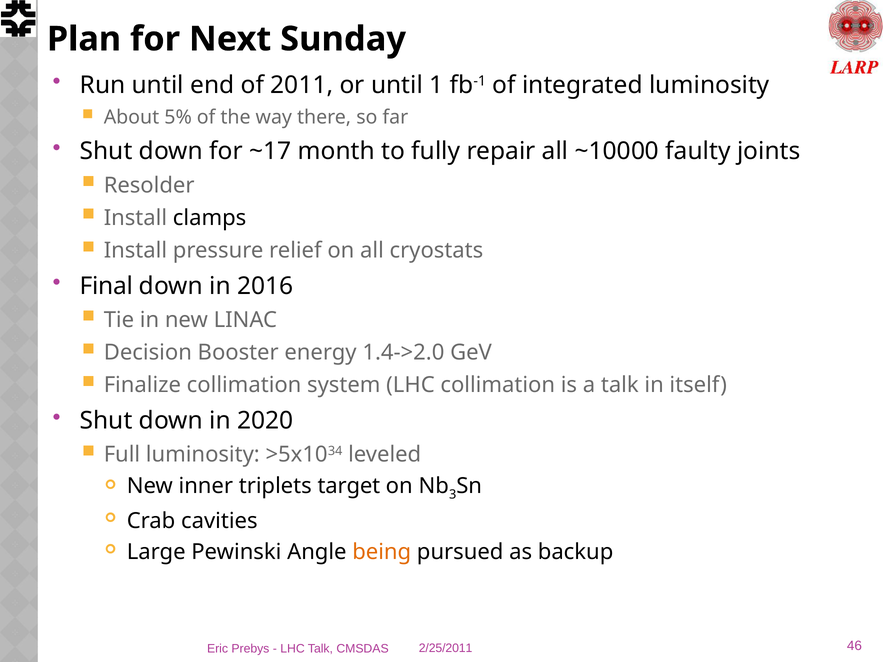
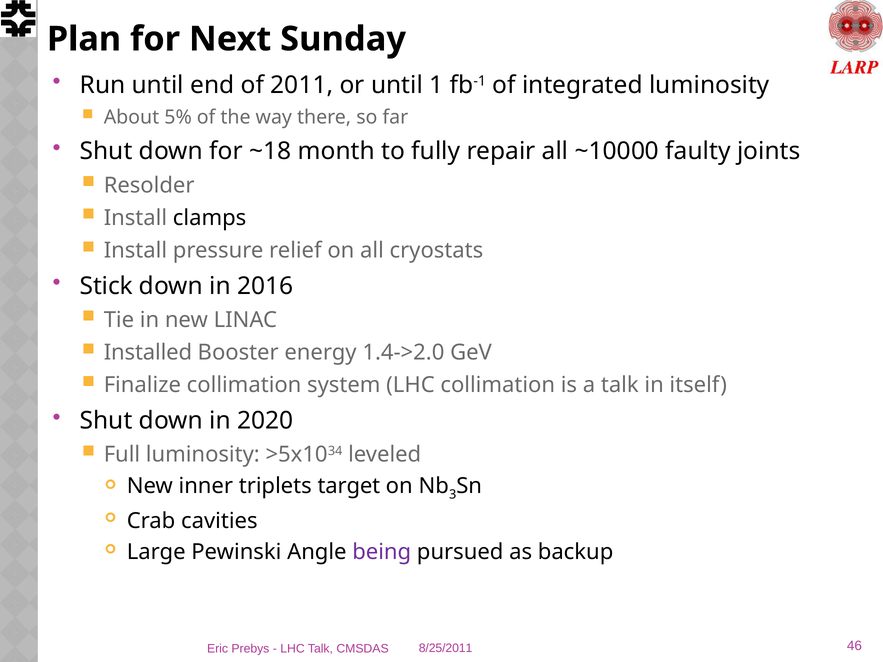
~17: ~17 -> ~18 (270, 151)
Final: Final -> Stick (106, 286)
Decision: Decision -> Installed (148, 353)
being colour: orange -> purple (382, 552)
2/25/2011: 2/25/2011 -> 8/25/2011 (446, 649)
